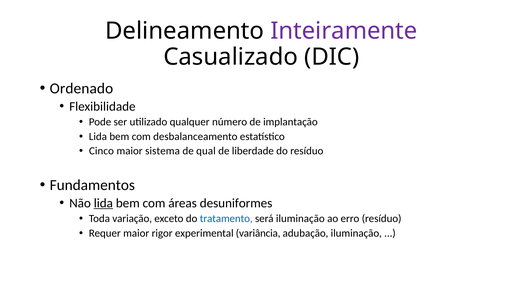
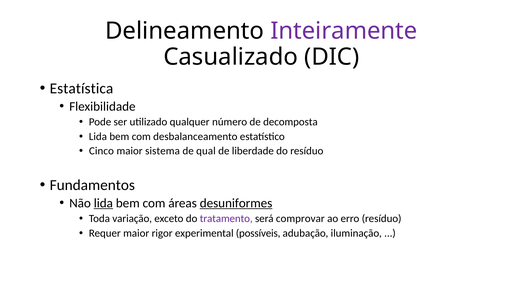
Ordenado: Ordenado -> Estatística (81, 88)
implantação: implantação -> decomposta (290, 122)
desuniformes underline: none -> present (236, 203)
tratamento colour: blue -> purple (226, 219)
será iluminação: iluminação -> comprovar (300, 219)
variância: variância -> possíveis (258, 233)
